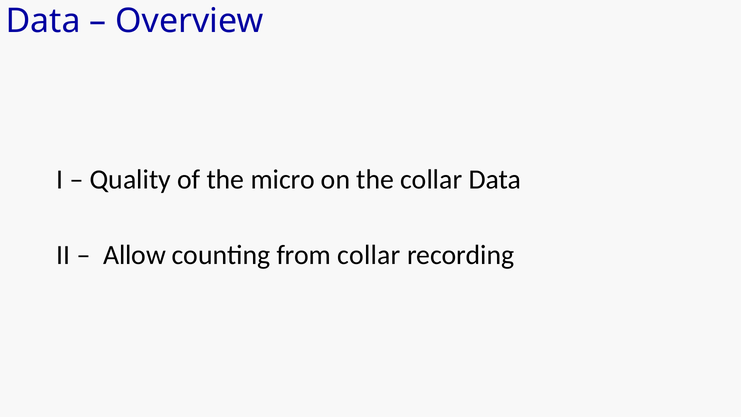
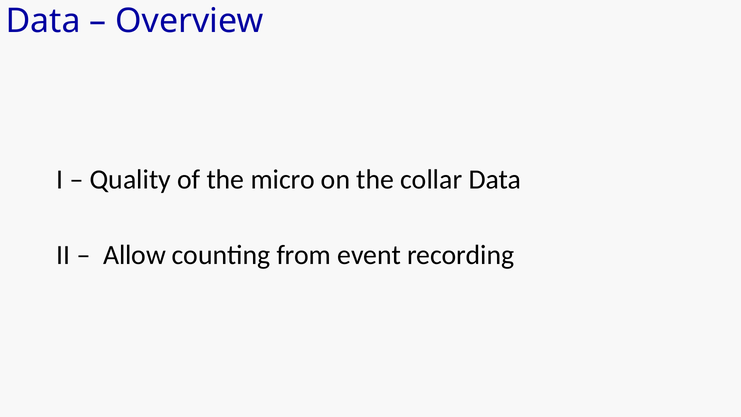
from collar: collar -> event (369, 255)
